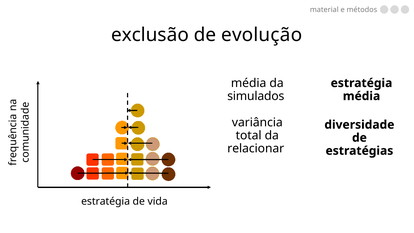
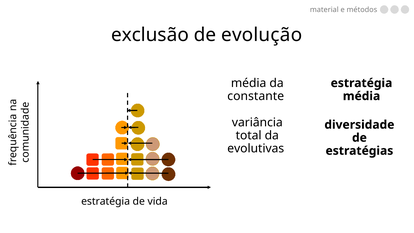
simulados: simulados -> constante (256, 96)
relacionar: relacionar -> evolutivas (256, 148)
